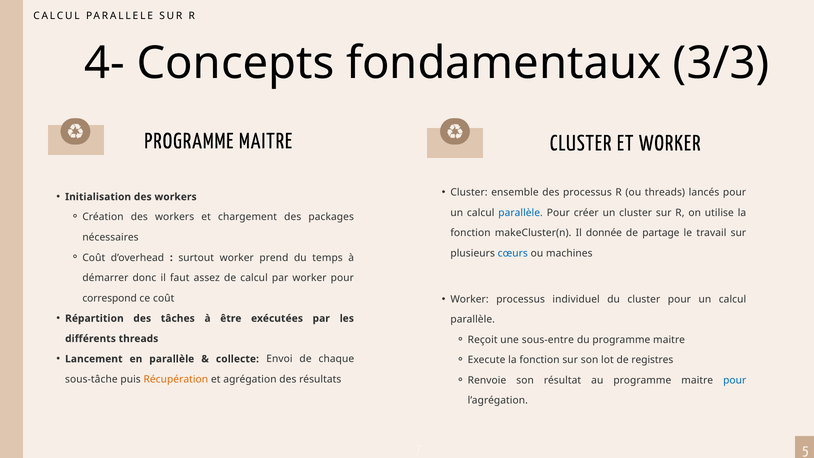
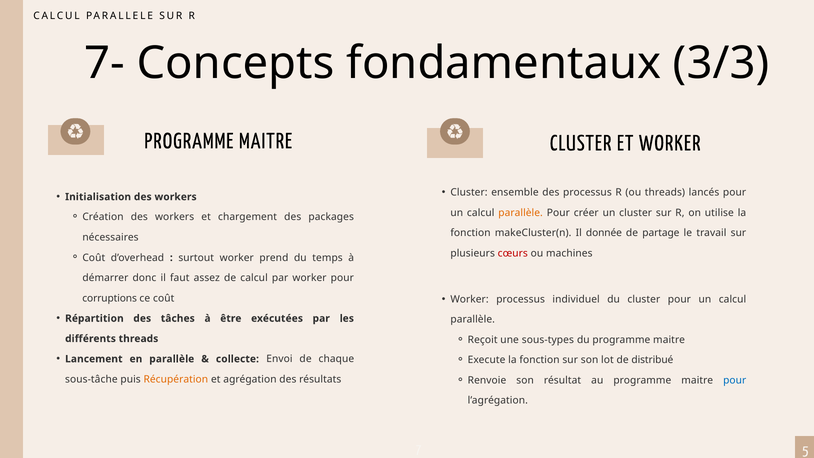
4-: 4- -> 7- (105, 63)
parallèle colour: blue -> orange (521, 213)
cœurs colour: blue -> red (513, 253)
correspond: correspond -> corruptions (110, 298)
sous-entre: sous-entre -> sous-types (548, 340)
registres: registres -> distribué (652, 360)
